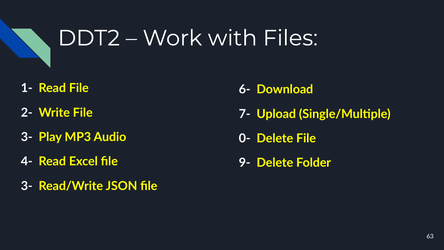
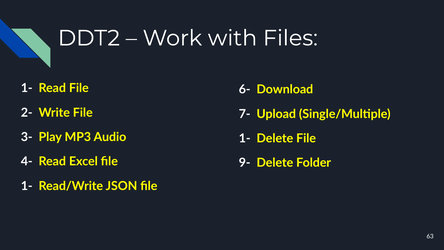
0-: 0- -> 1- (245, 138)
3-: 3- -> 1- (27, 186)
